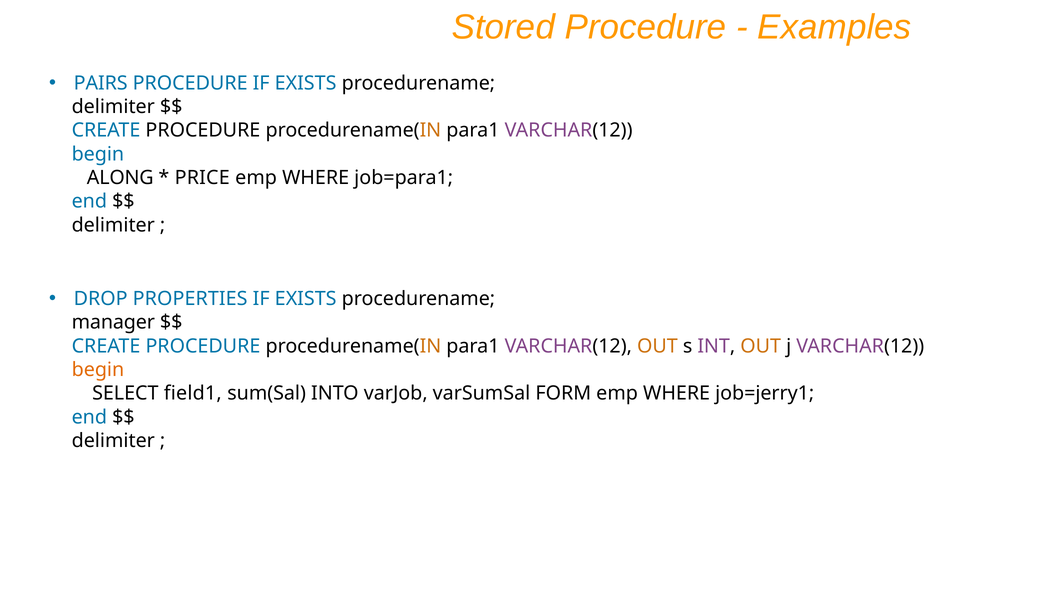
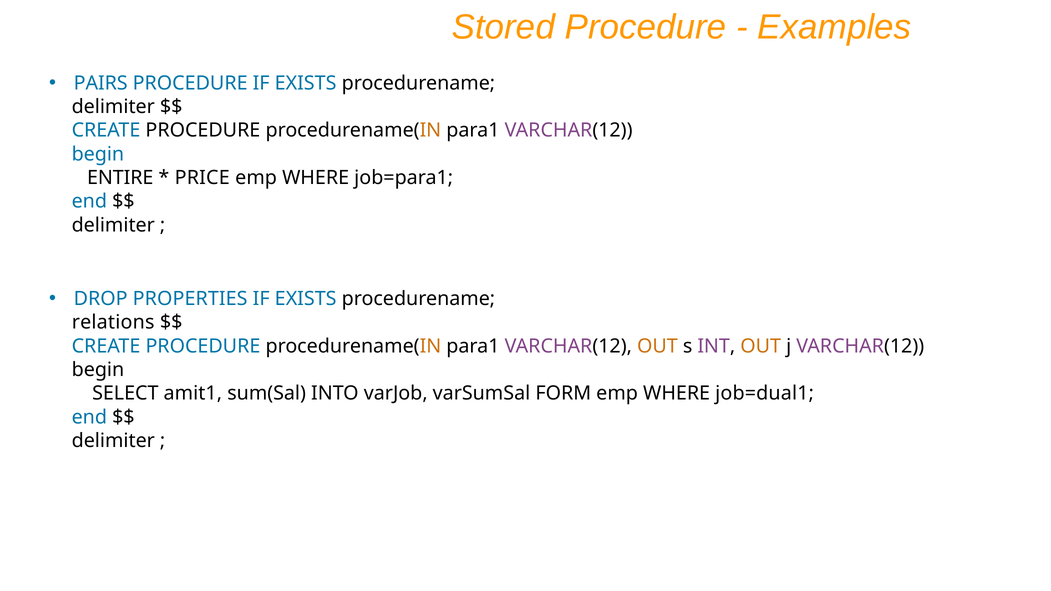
ALONG: ALONG -> ENTIRE (120, 178)
manager: manager -> relations (113, 323)
begin colour: orange -> black (98, 370)
field1: field1 -> amit1 (193, 394)
job=jerry1: job=jerry1 -> job=dual1 (765, 394)
